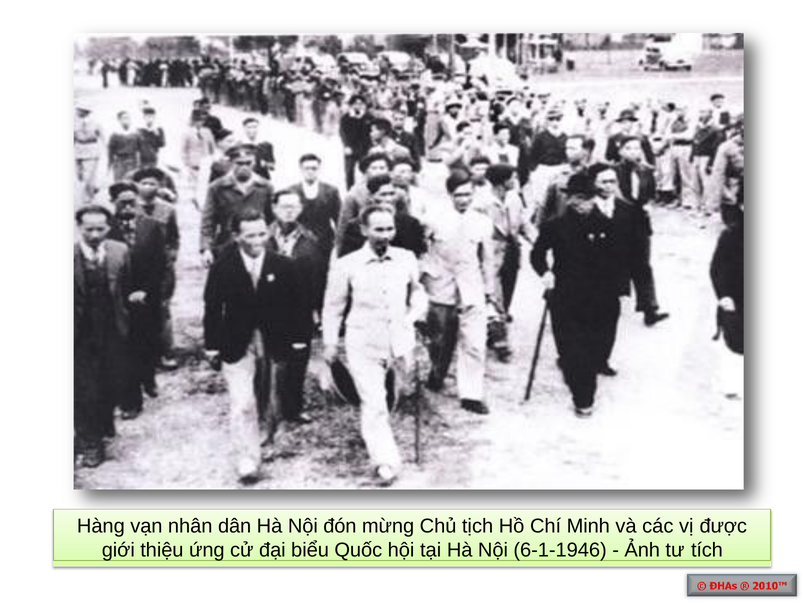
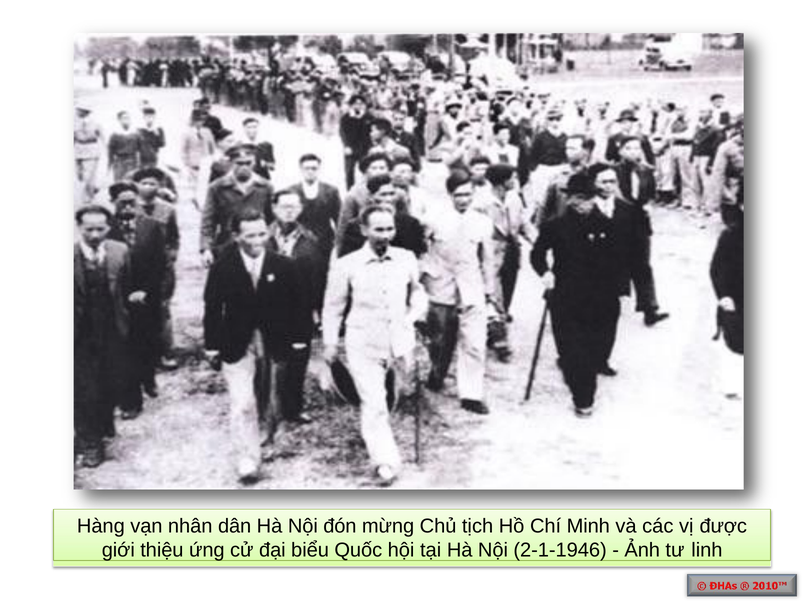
6-1-1946: 6-1-1946 -> 2-1-1946 (560, 550)
tích: tích -> linh (707, 550)
